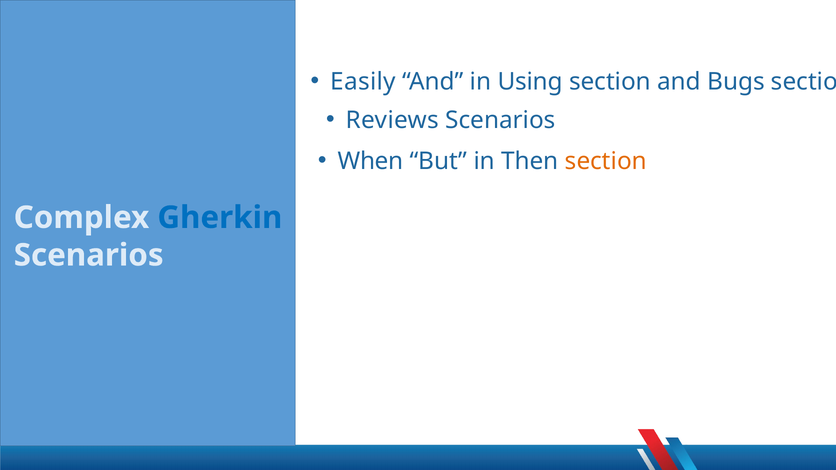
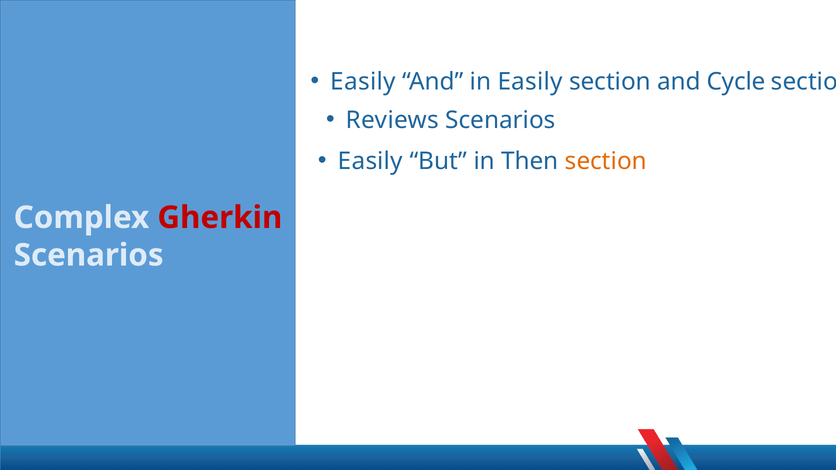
in Using: Using -> Easily (530, 82)
Bugs: Bugs -> Cycle (736, 82)
When: When -> Easily (370, 161)
Gherkin colour: blue -> red (220, 218)
